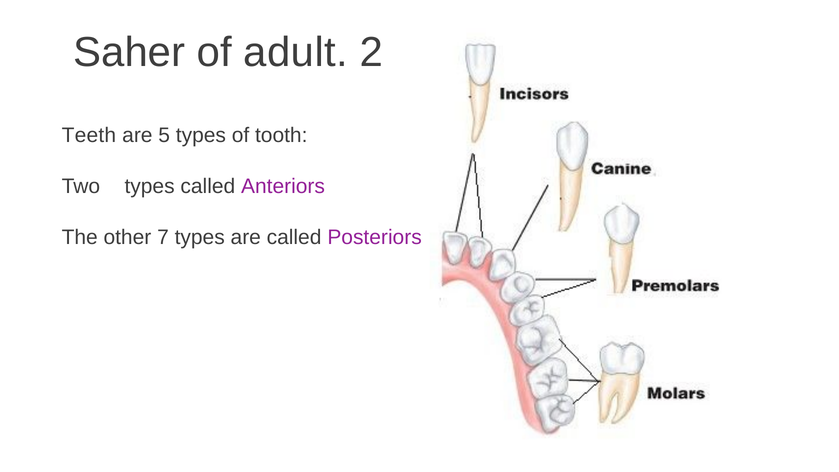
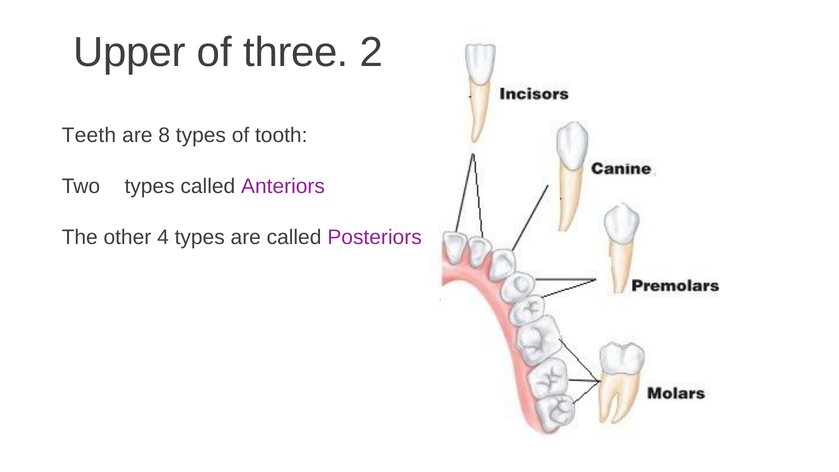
Saher: Saher -> Upper (130, 52)
adult: adult -> three (296, 52)
5: 5 -> 8 (164, 135)
7: 7 -> 4 (163, 237)
